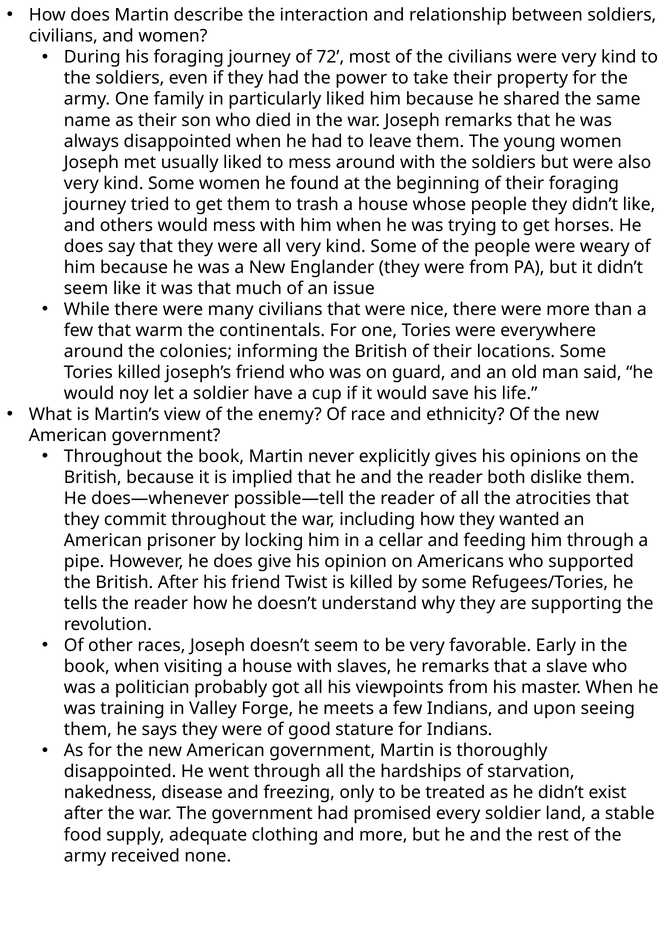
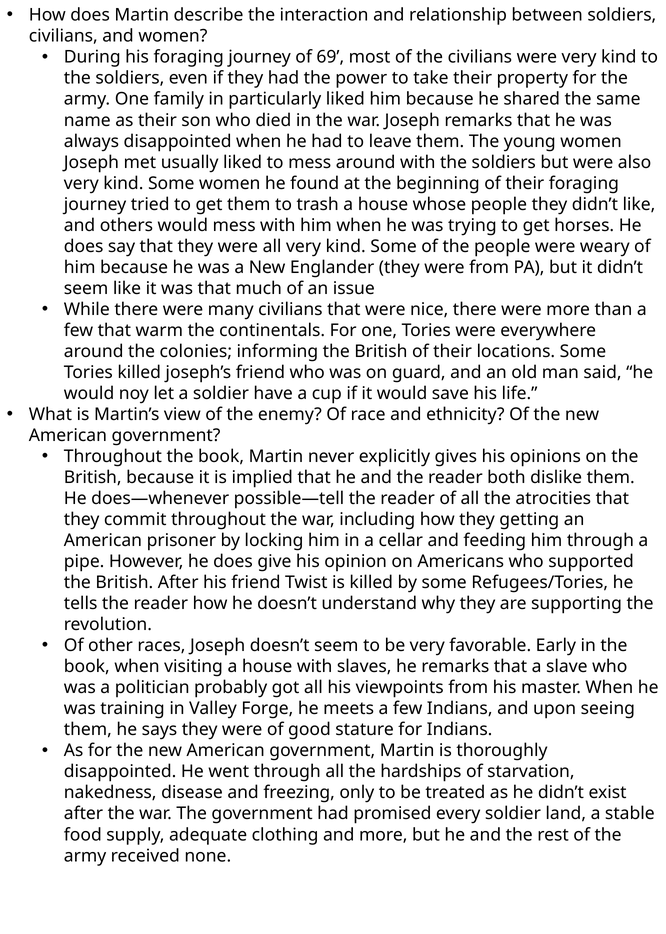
72: 72 -> 69 (330, 57)
wanted: wanted -> getting (529, 520)
